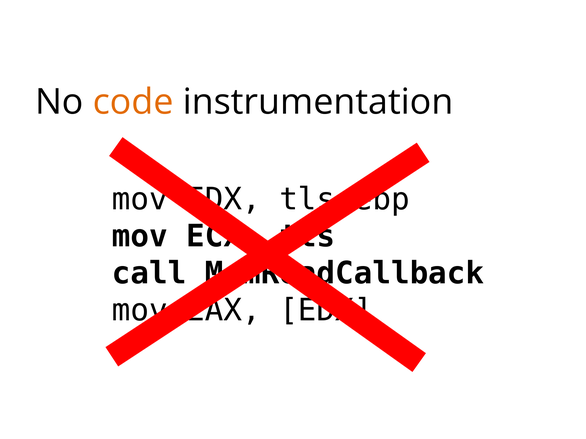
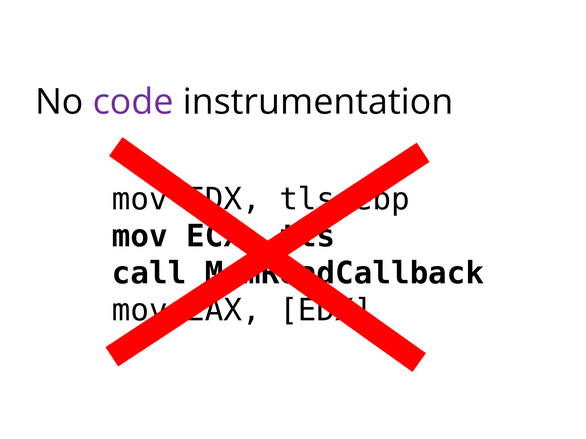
code colour: orange -> purple (133, 102)
